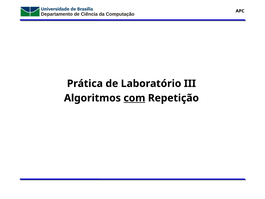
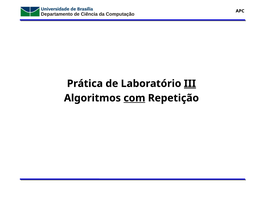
III underline: none -> present (190, 83)
